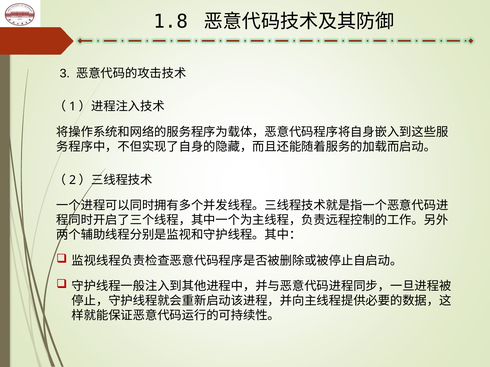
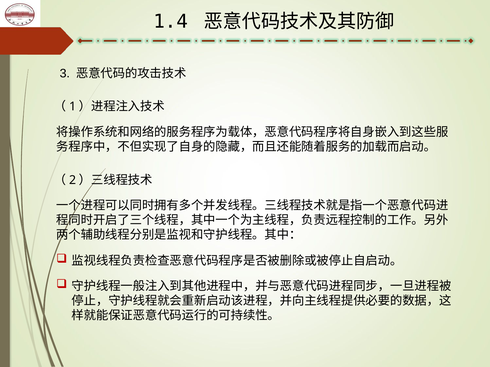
1.8: 1.8 -> 1.4 (171, 22)
